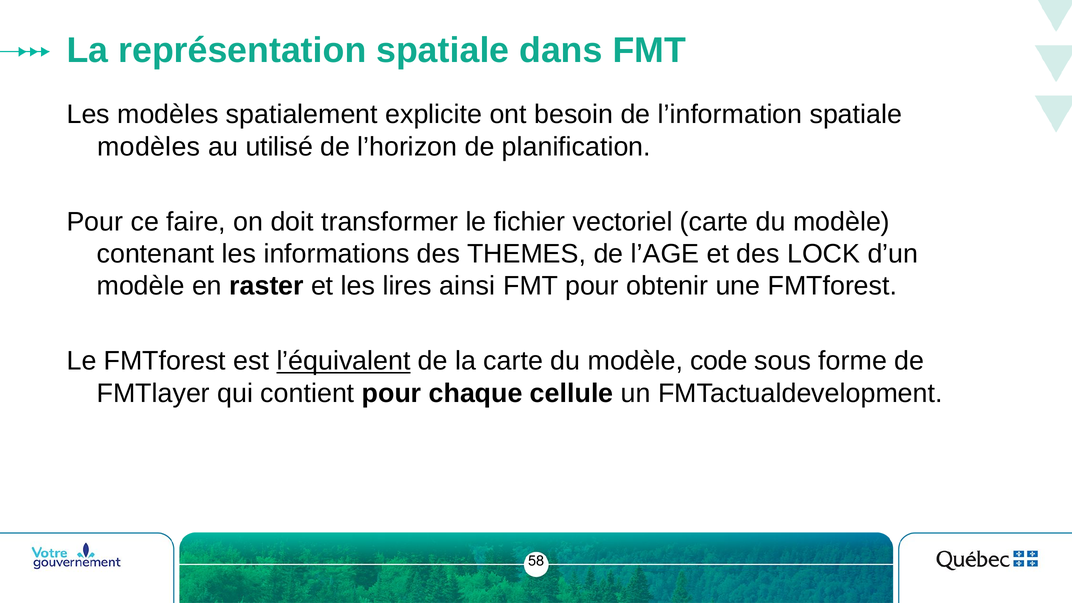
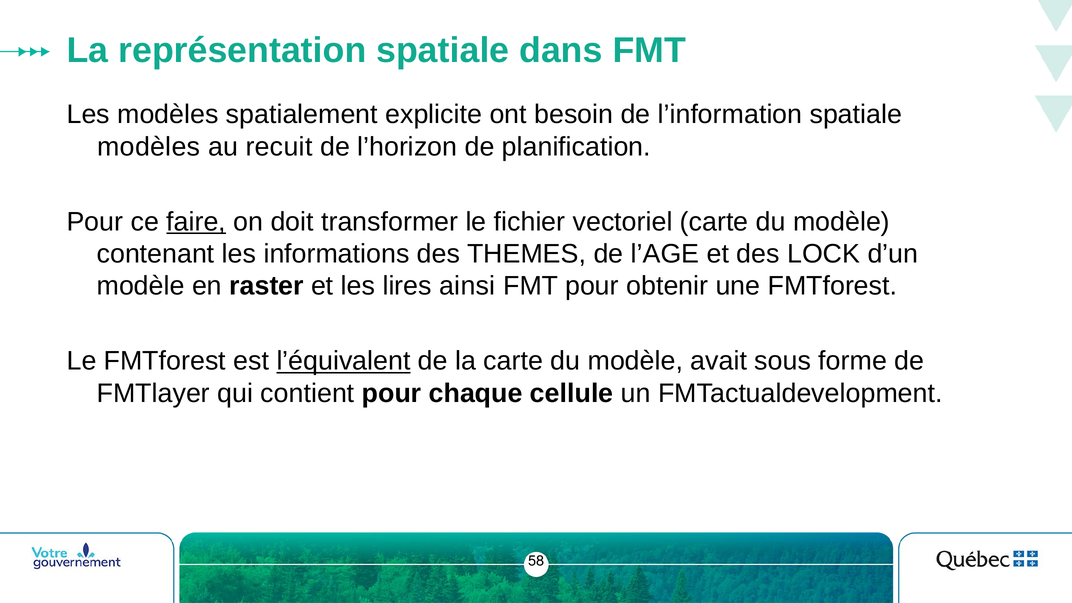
utilisé: utilisé -> recuit (279, 147)
faire underline: none -> present (196, 222)
code: code -> avait (719, 361)
